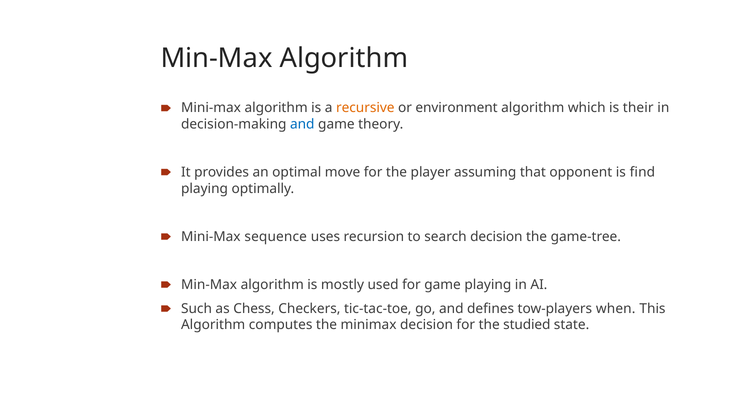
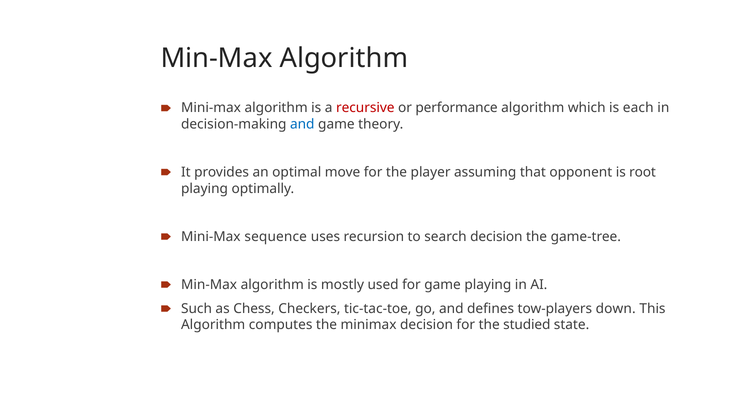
recursive colour: orange -> red (365, 108)
environment: environment -> performance (457, 108)
their: their -> each (638, 108)
find: find -> root (643, 172)
when: when -> down (616, 309)
